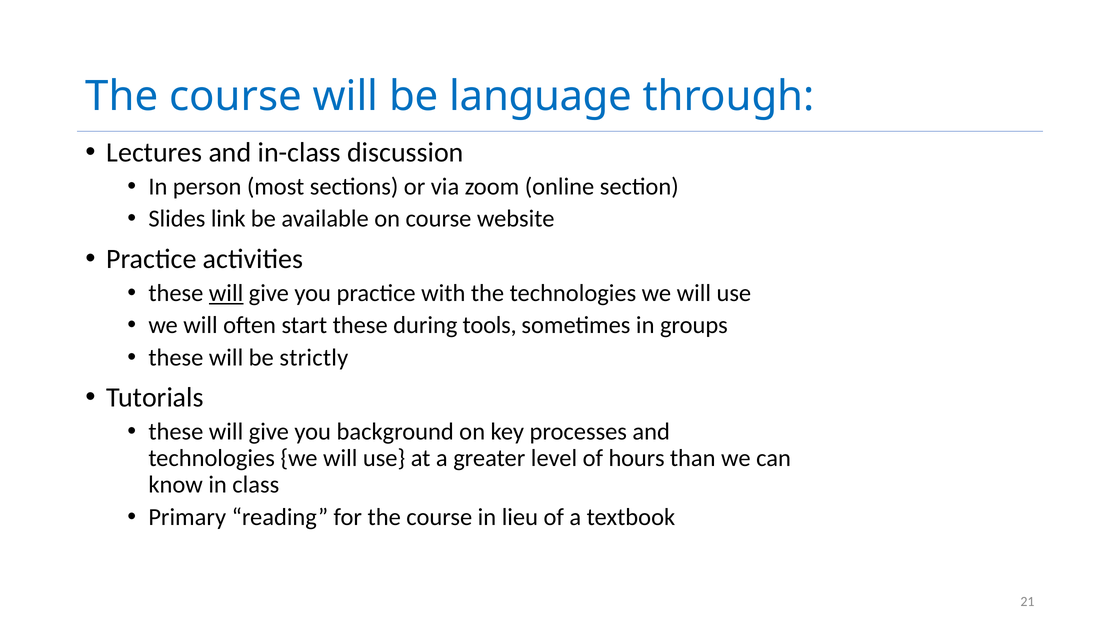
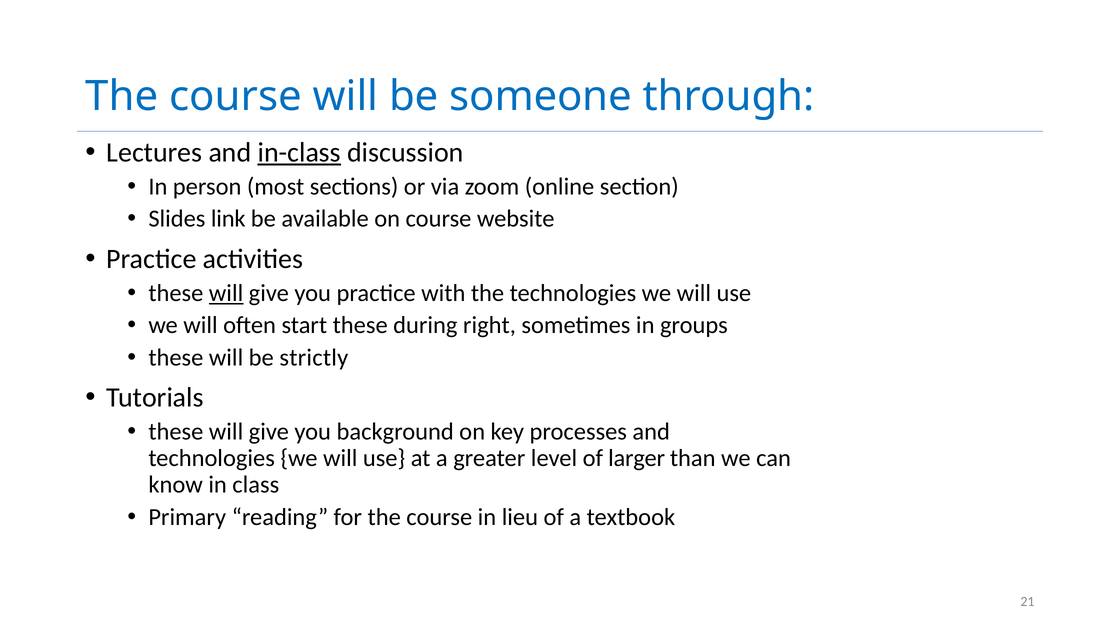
language: language -> someone (541, 96)
in-class underline: none -> present (299, 152)
tools: tools -> right (489, 325)
hours: hours -> larger (637, 458)
